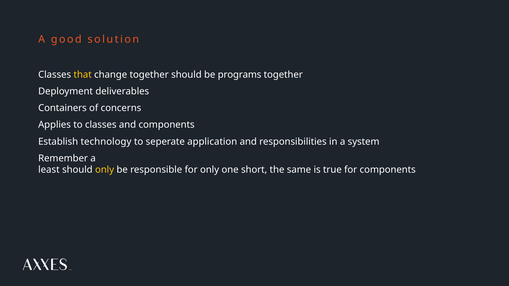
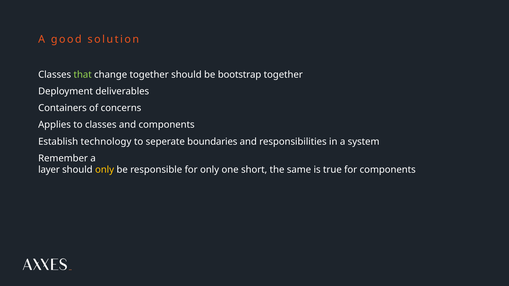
that colour: yellow -> light green (83, 75)
programs: programs -> bootstrap (240, 75)
application: application -> boundaries (212, 142)
least: least -> layer (49, 170)
